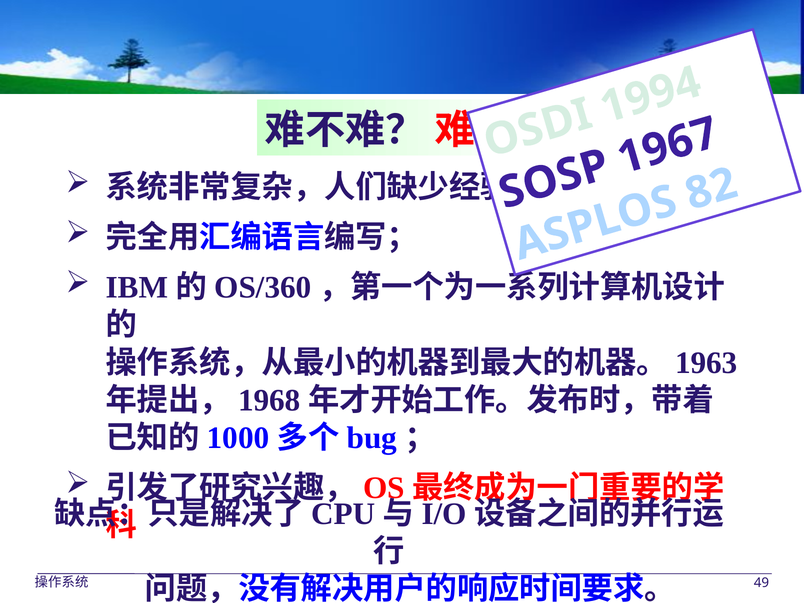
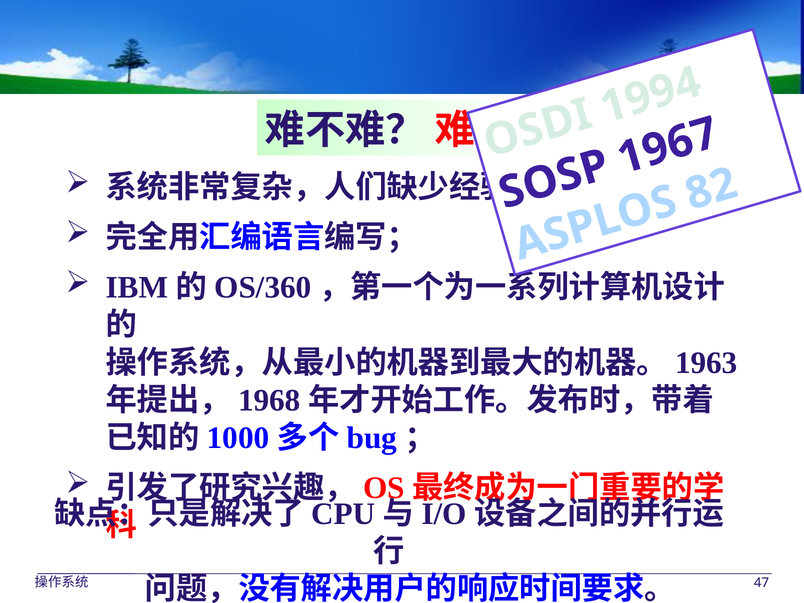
49: 49 -> 47 (762, 583)
